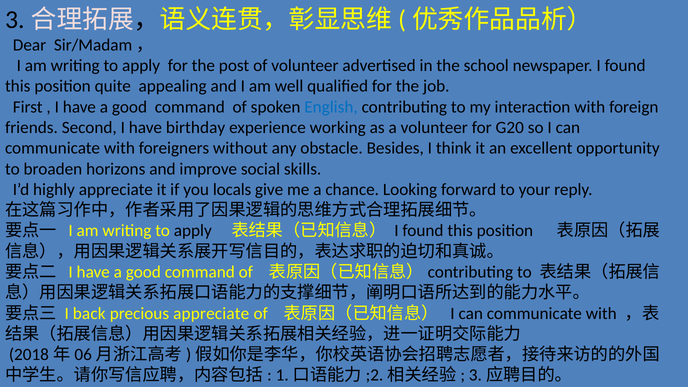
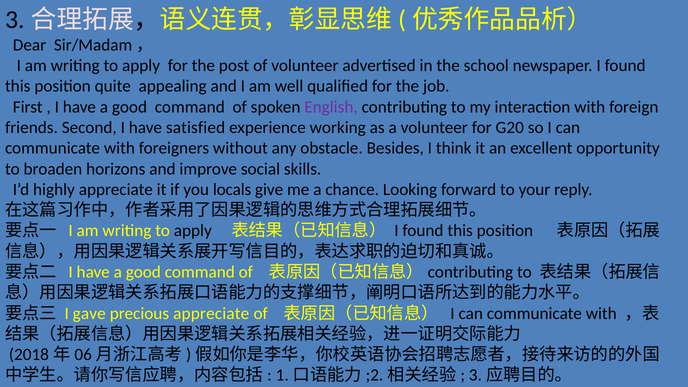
English colour: blue -> purple (331, 107)
birthday: birthday -> satisfied (196, 128)
back: back -> gave (89, 313)
